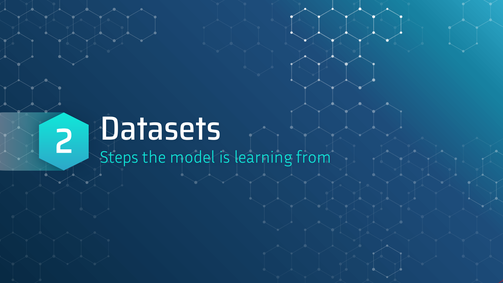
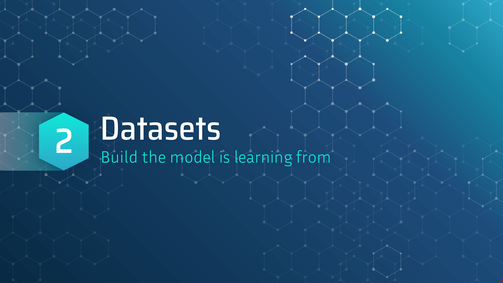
Steps: Steps -> Build (119, 157)
